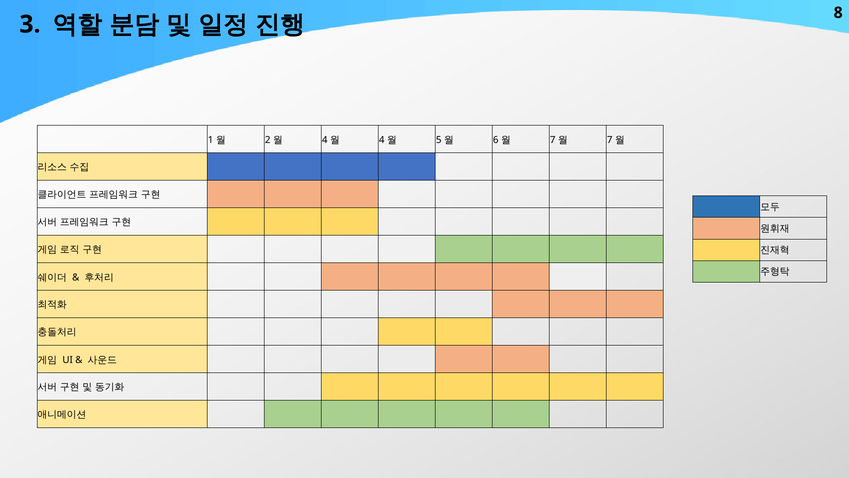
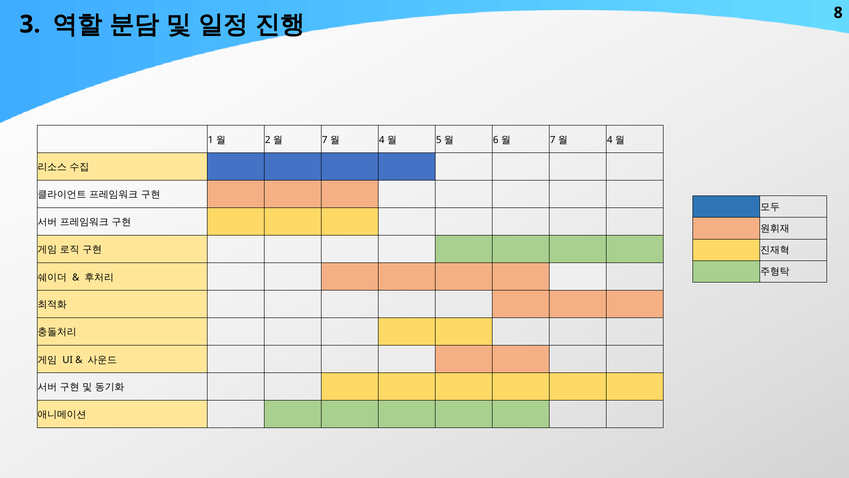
4: 4 -> 7 (325, 140)
7: 7 -> 4 (610, 140)
